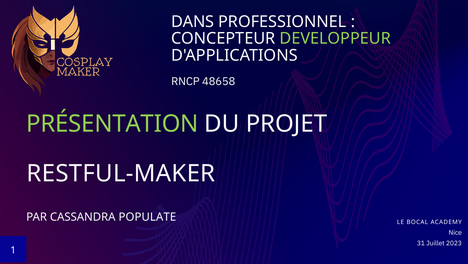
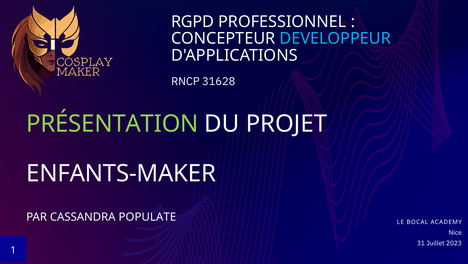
DANS: DANS -> RGPD (193, 22)
DEVELOPPEUR colour: light green -> light blue (335, 38)
48658: 48658 -> 31628 (219, 81)
RESTFUL-MAKER: RESTFUL-MAKER -> ENFANTS-MAKER (121, 173)
